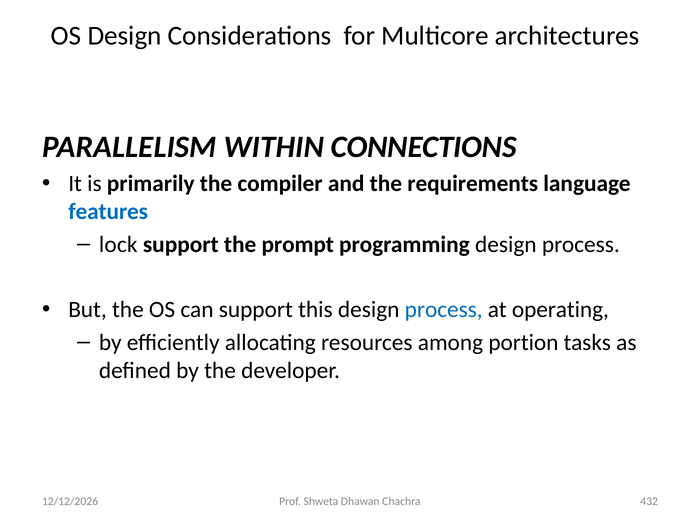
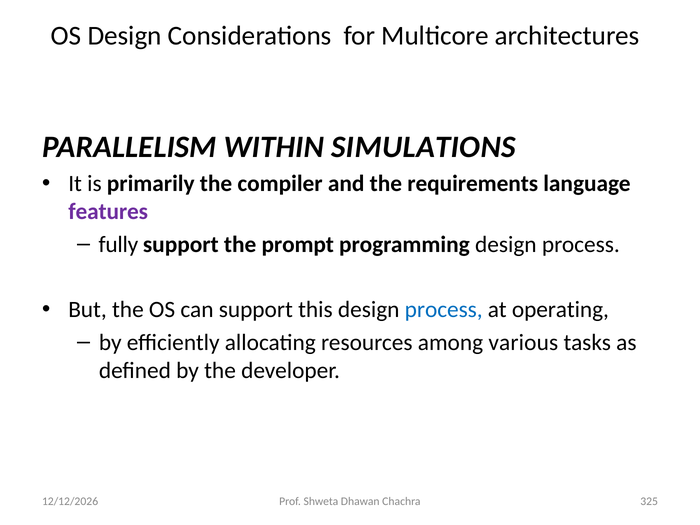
CONNECTIONS: CONNECTIONS -> SIMULATIONS (423, 147)
features colour: blue -> purple (108, 212)
lock: lock -> fully (118, 244)
portion: portion -> various (523, 342)
432: 432 -> 325 (649, 501)
